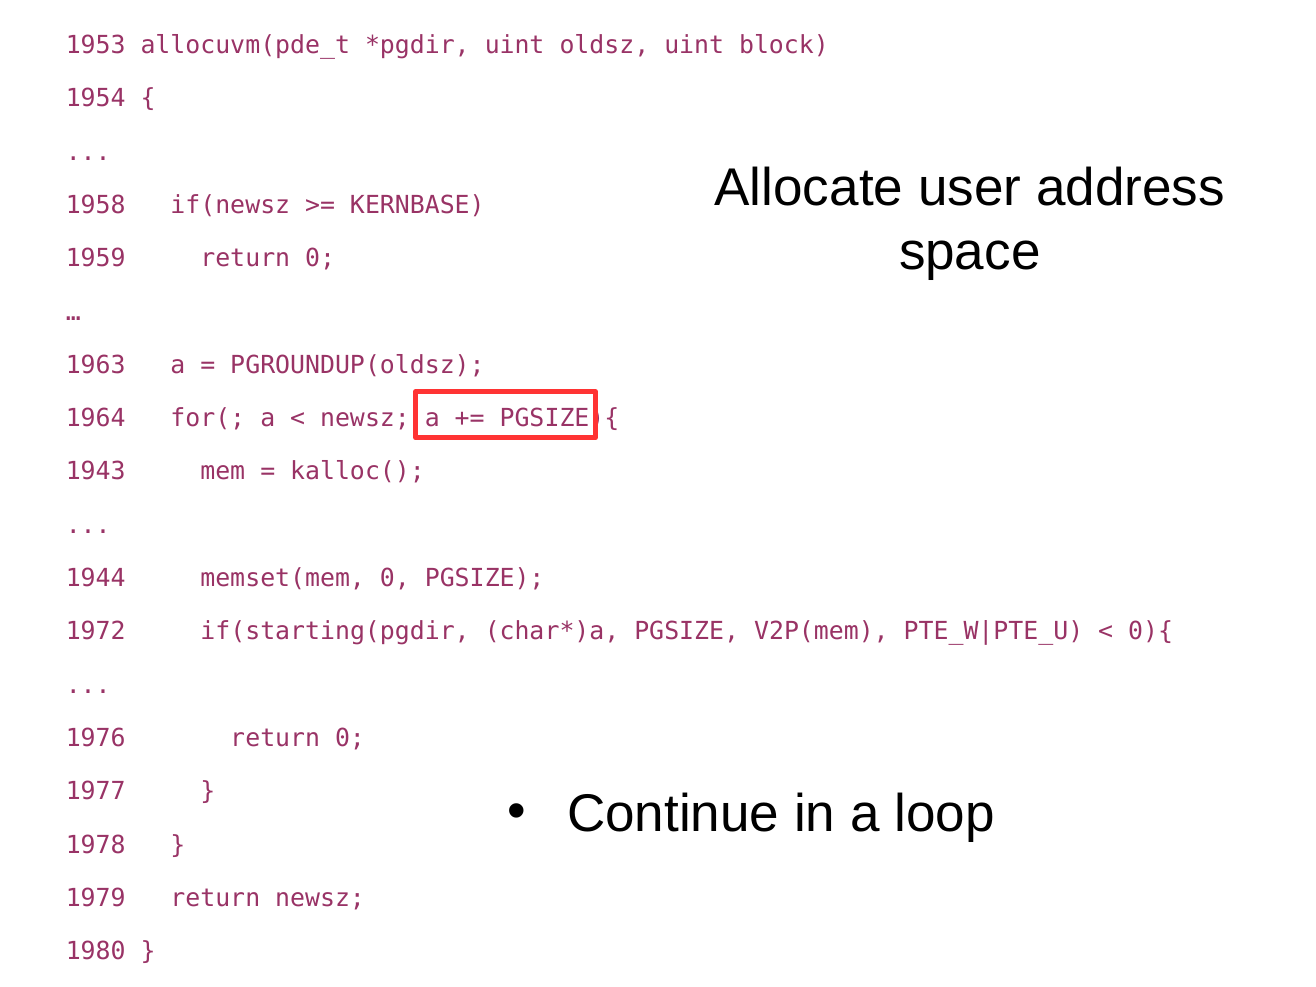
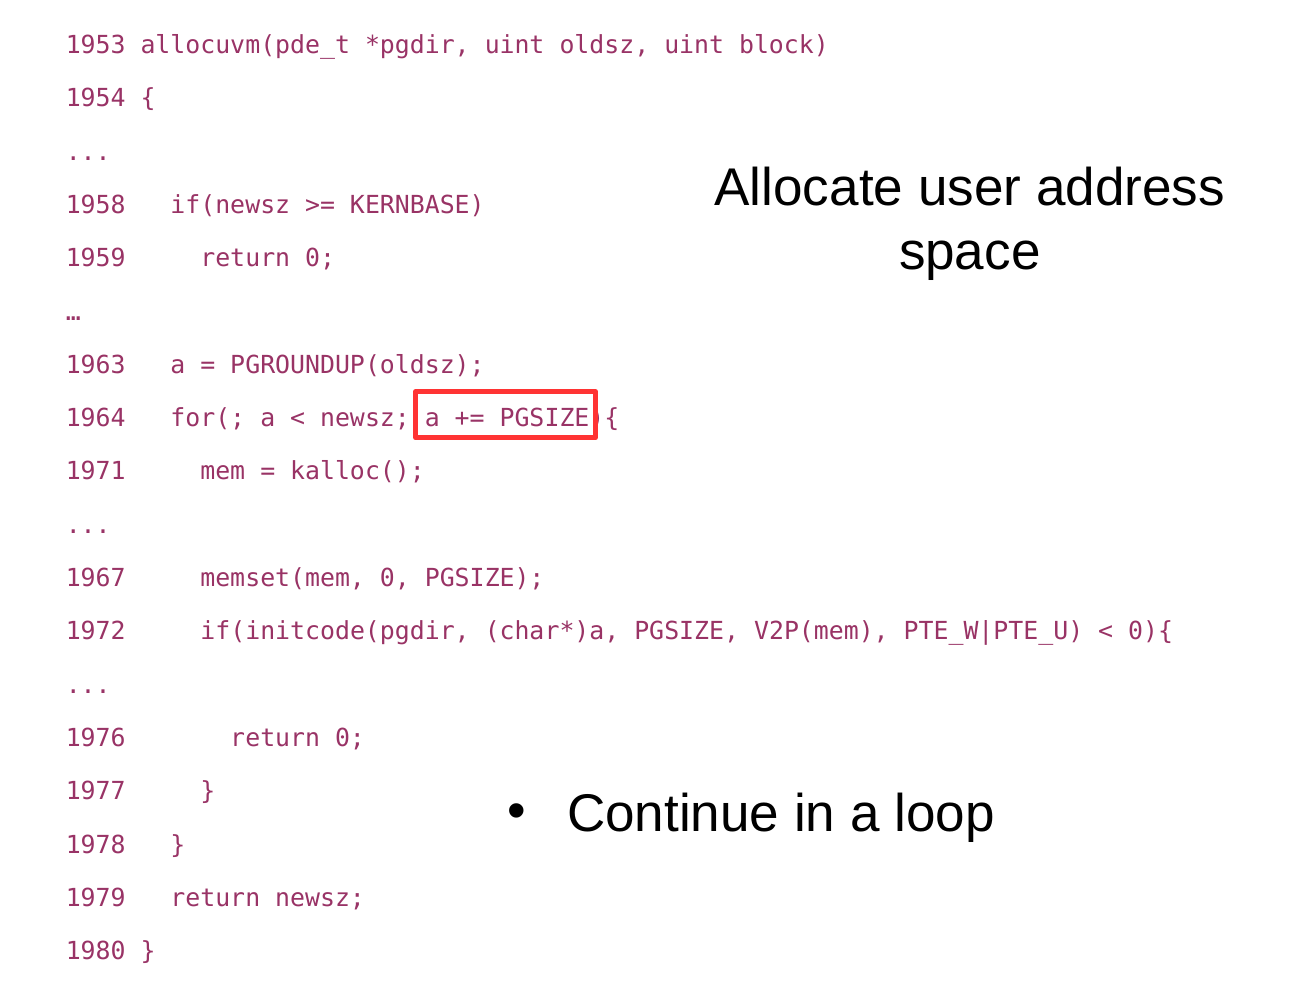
1943: 1943 -> 1971 (96, 472)
1944: 1944 -> 1967 (96, 578)
if(starting(pgdir: if(starting(pgdir -> if(initcode(pgdir (335, 632)
